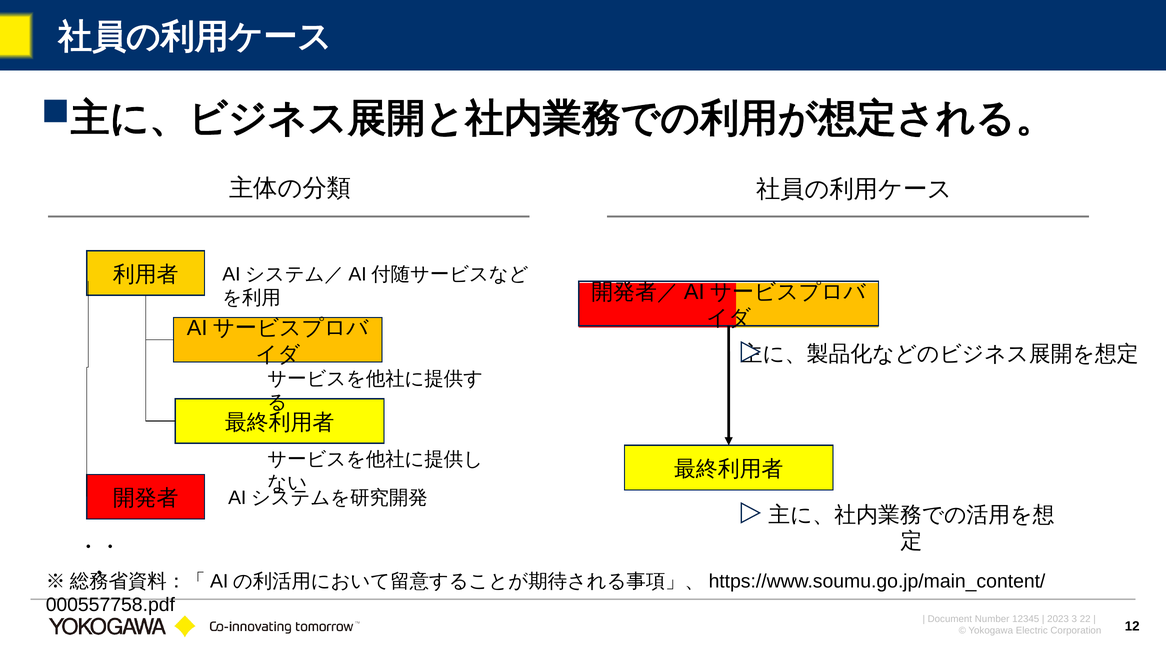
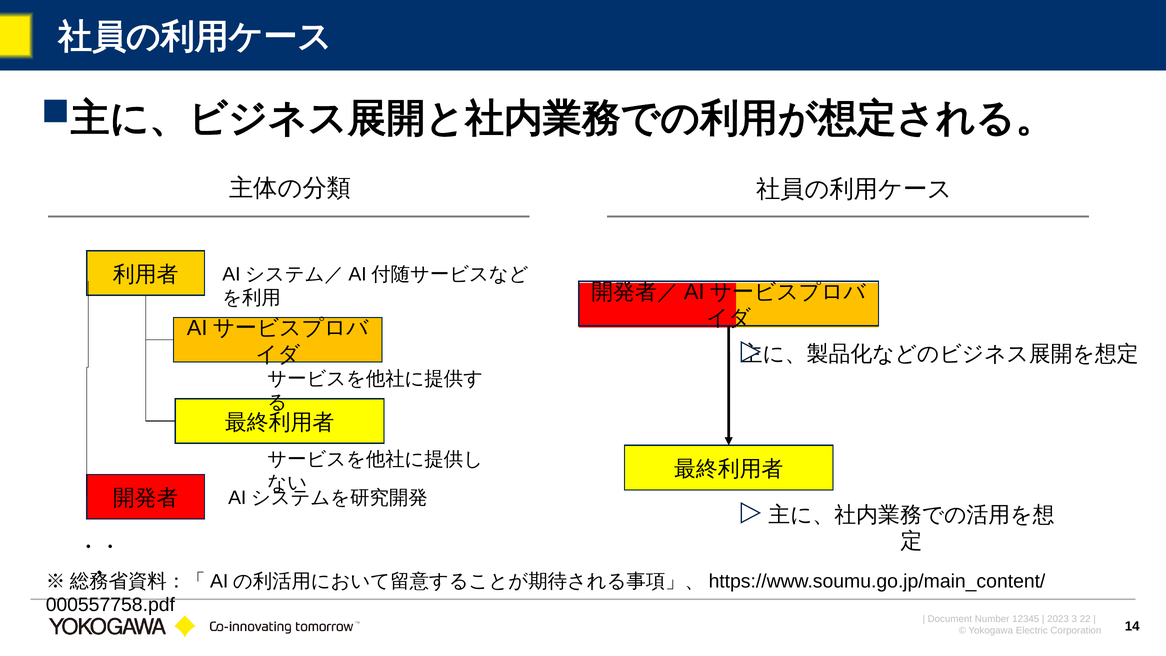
12: 12 -> 14 (1132, 626)
